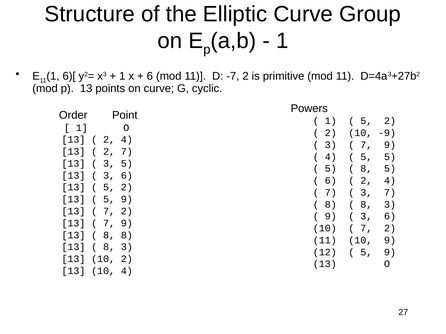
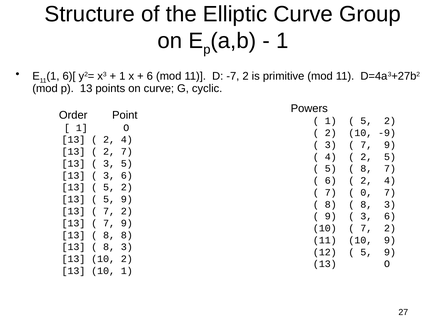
5: 5 -> 2 (366, 157)
8 5: 5 -> 7 (390, 169)
3: 3 -> 0 (366, 193)
10 4: 4 -> 1 (127, 271)
